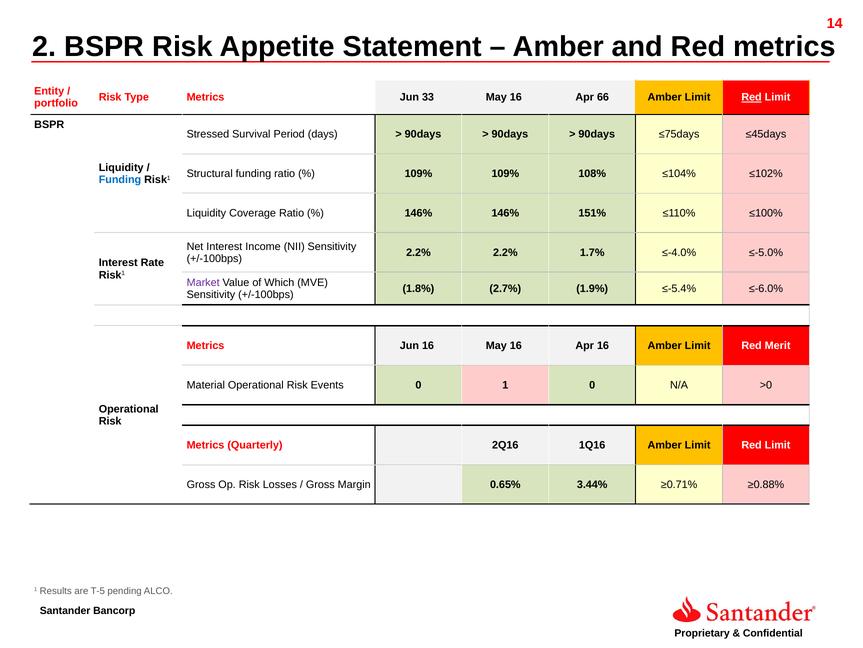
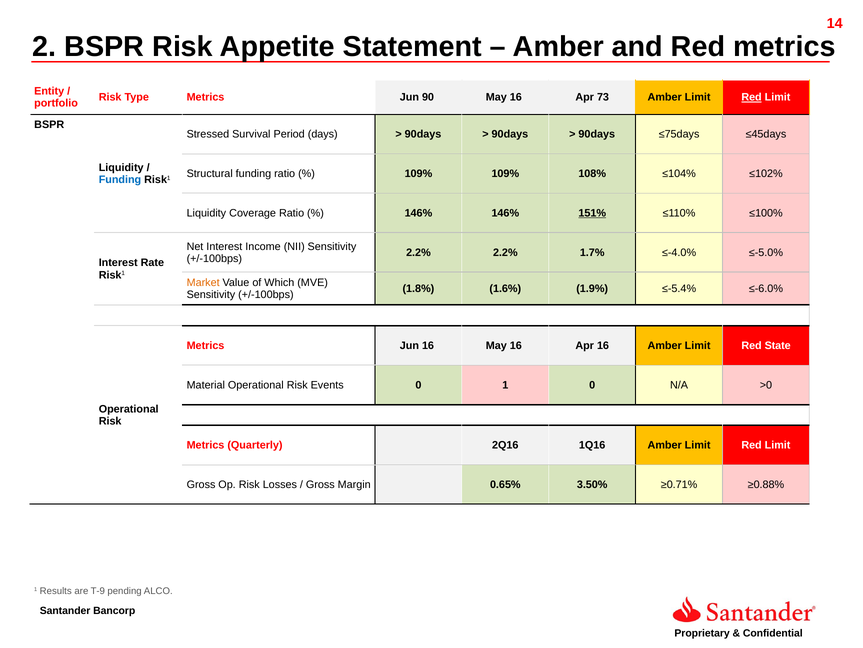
33: 33 -> 90 (428, 97)
66: 66 -> 73 (603, 97)
151% underline: none -> present (592, 213)
Market colour: purple -> orange (203, 282)
2.7%: 2.7% -> 1.6% (505, 288)
Merit: Merit -> State (778, 345)
3.44%: 3.44% -> 3.50% (592, 484)
T-5: T-5 -> T-9 (98, 590)
